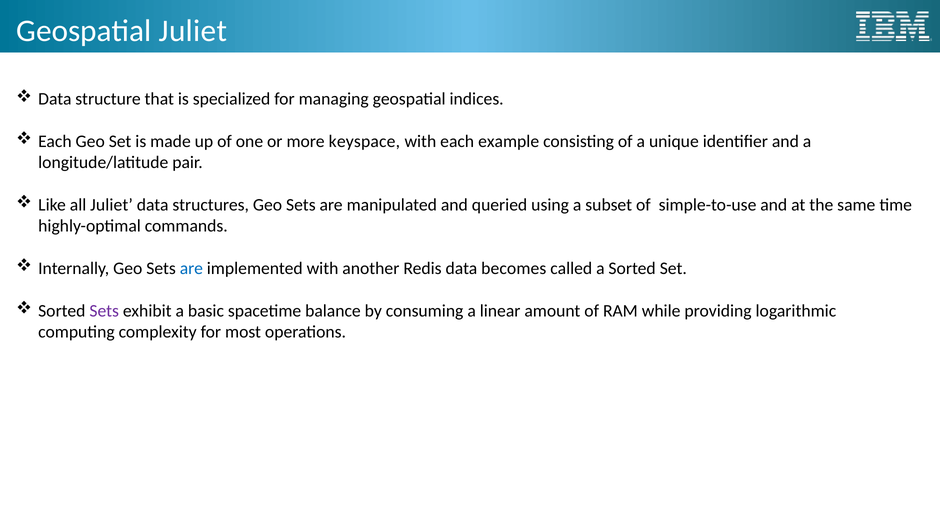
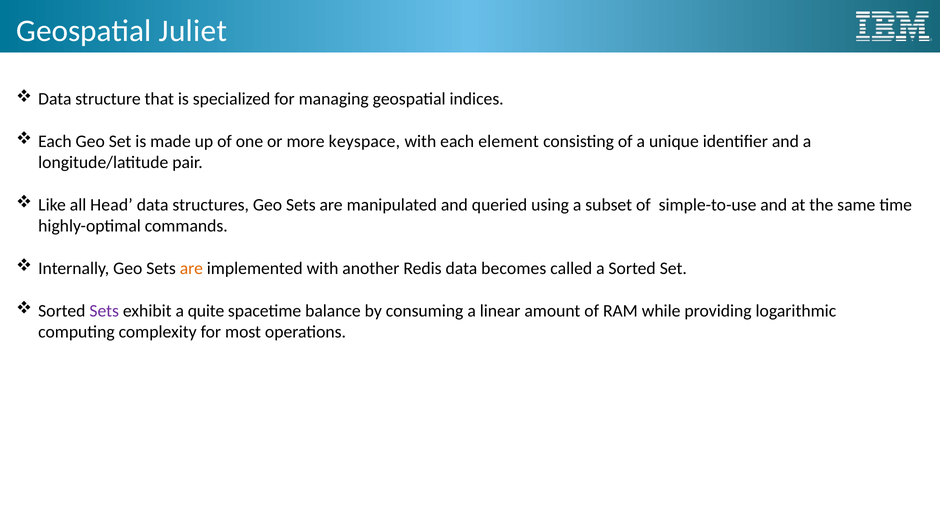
example: example -> element (509, 141)
all Juliet: Juliet -> Head (111, 205)
are colour: blue -> orange (191, 268)
basic: basic -> quite (206, 311)
